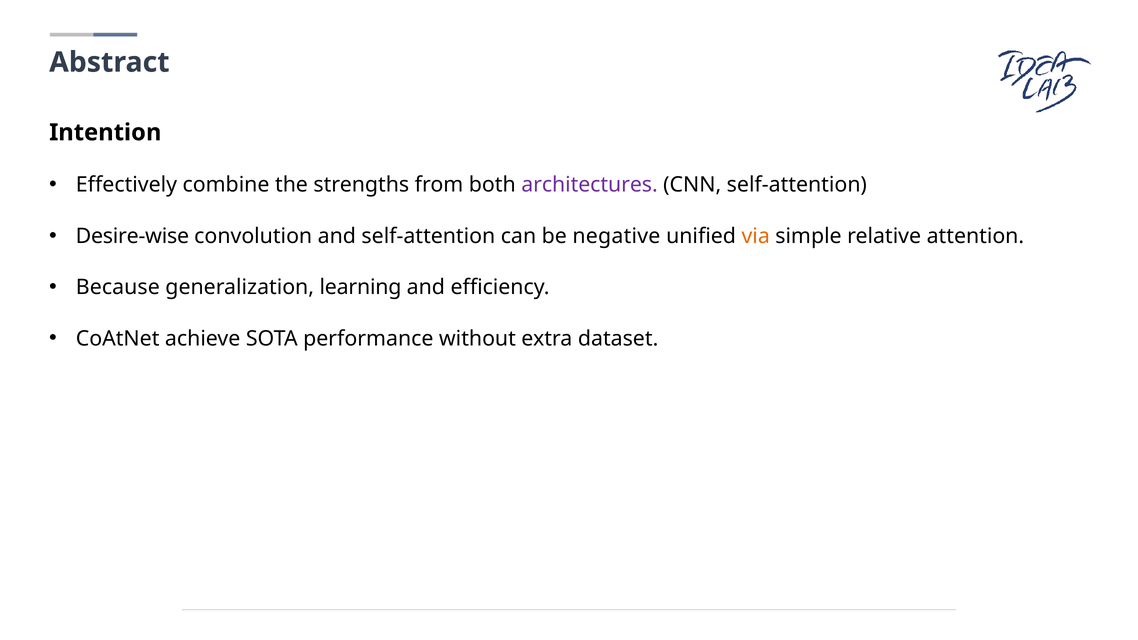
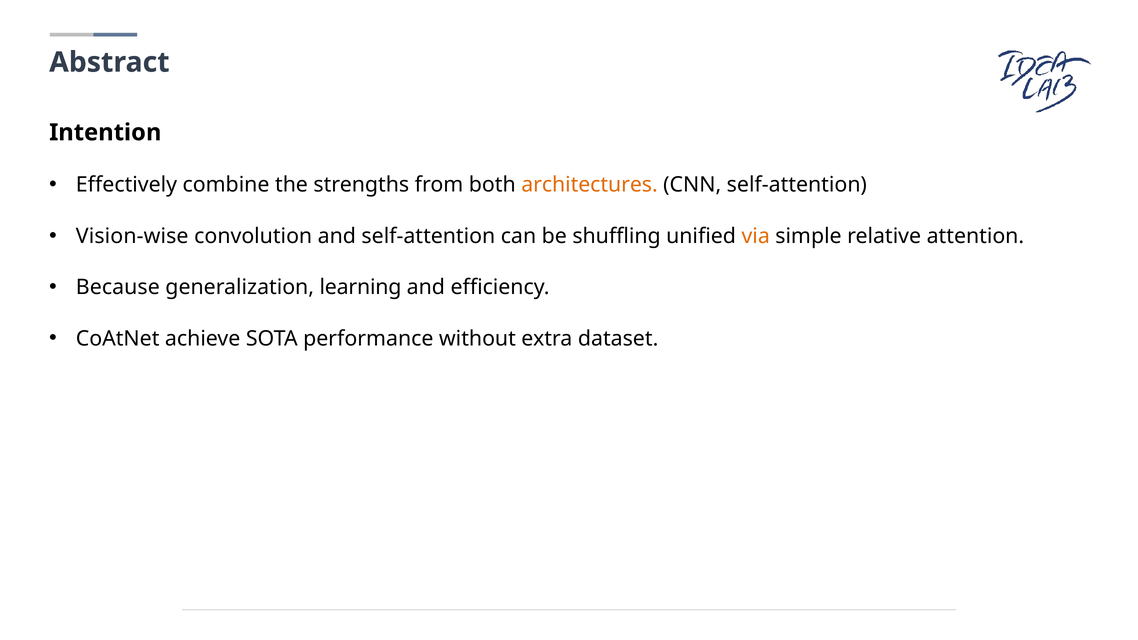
architectures colour: purple -> orange (589, 185)
Desire-wise: Desire-wise -> Vision-wise (132, 236)
negative: negative -> shuffling (617, 236)
